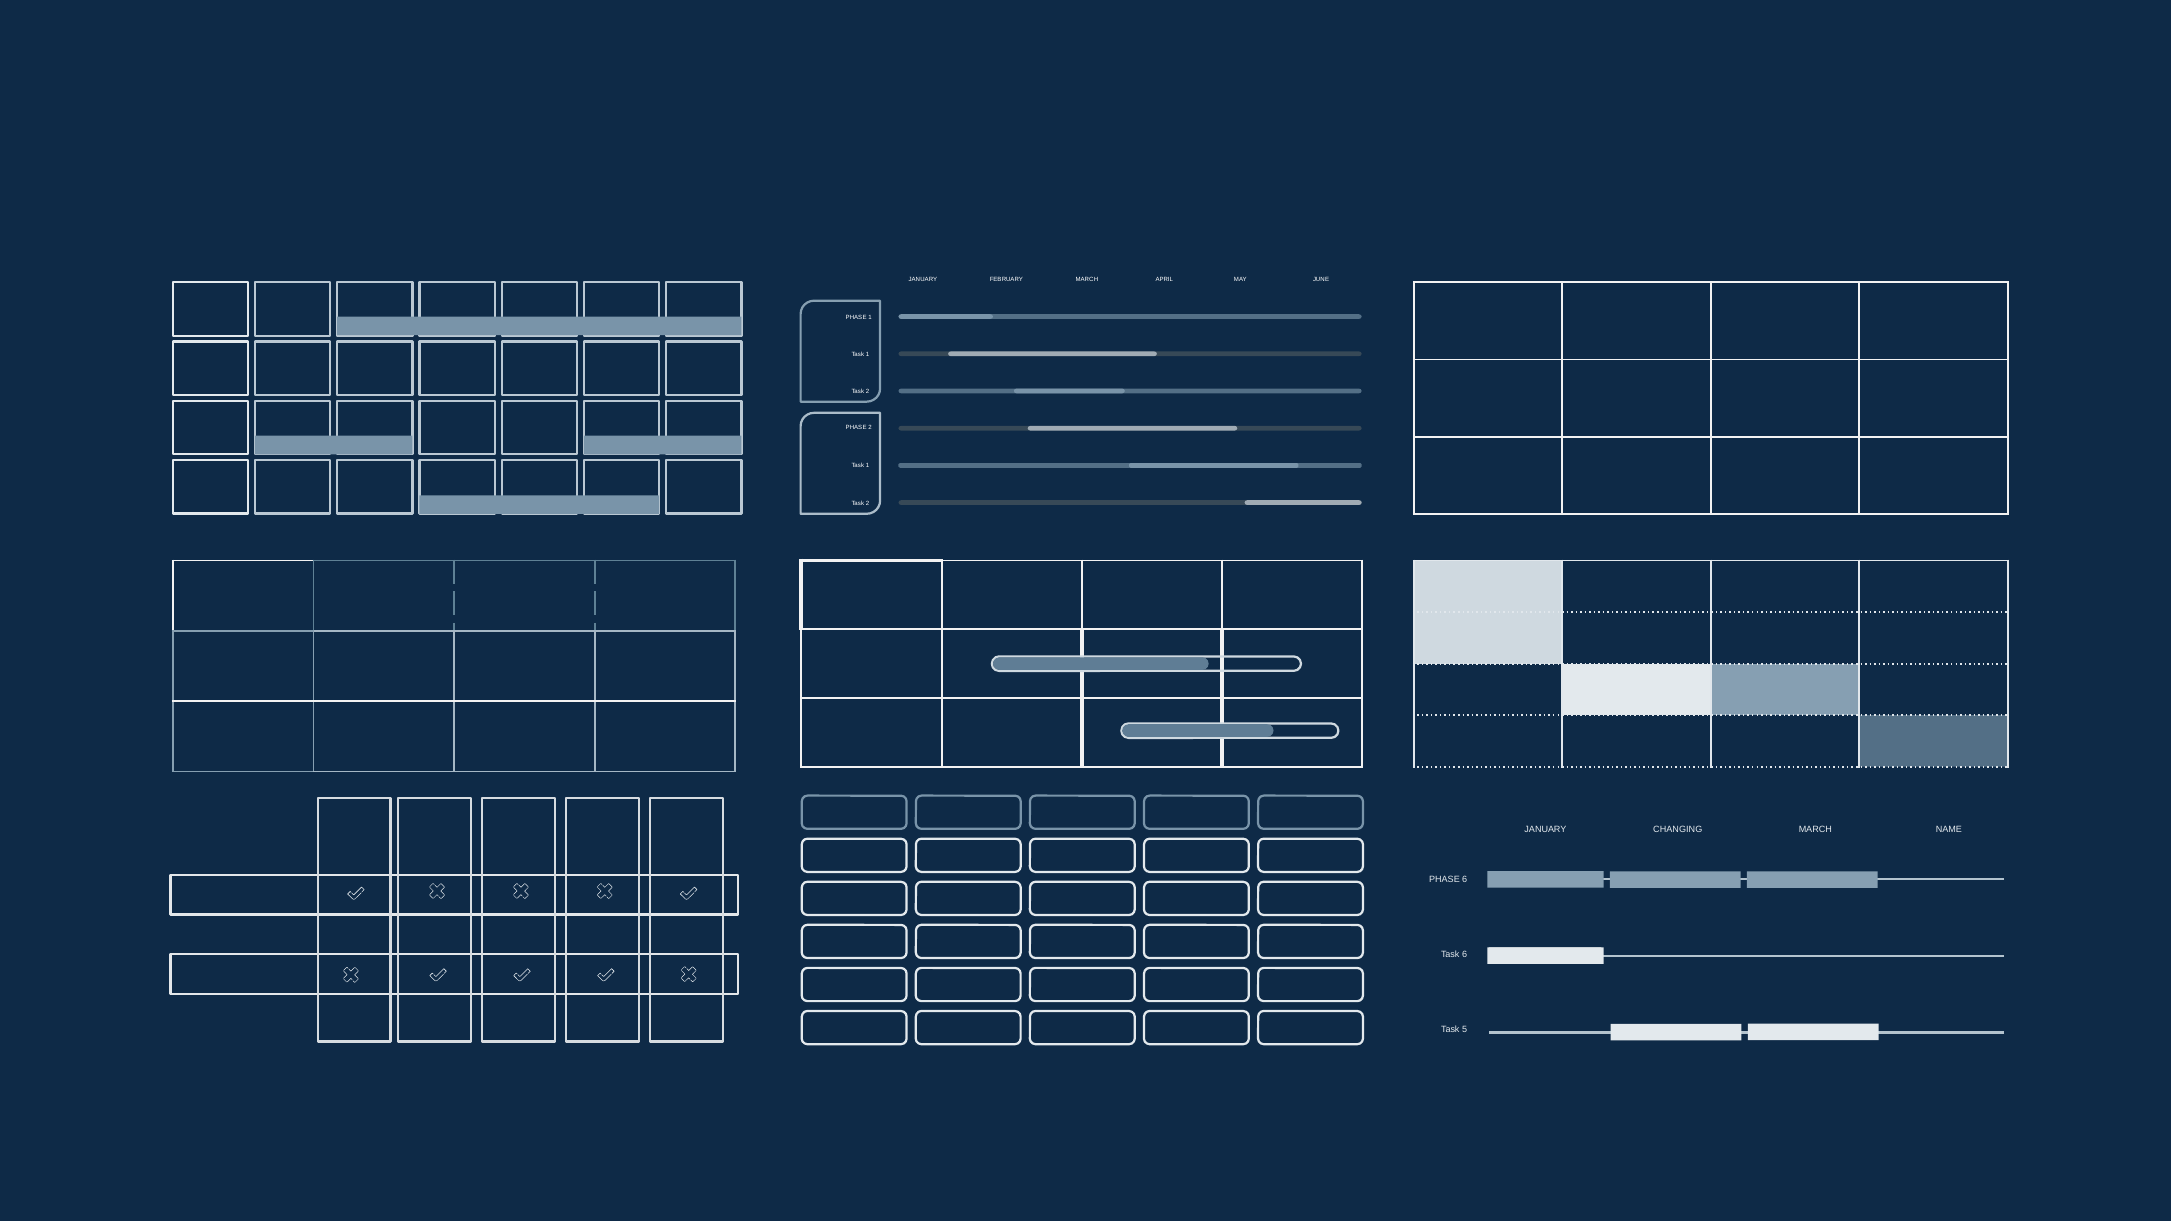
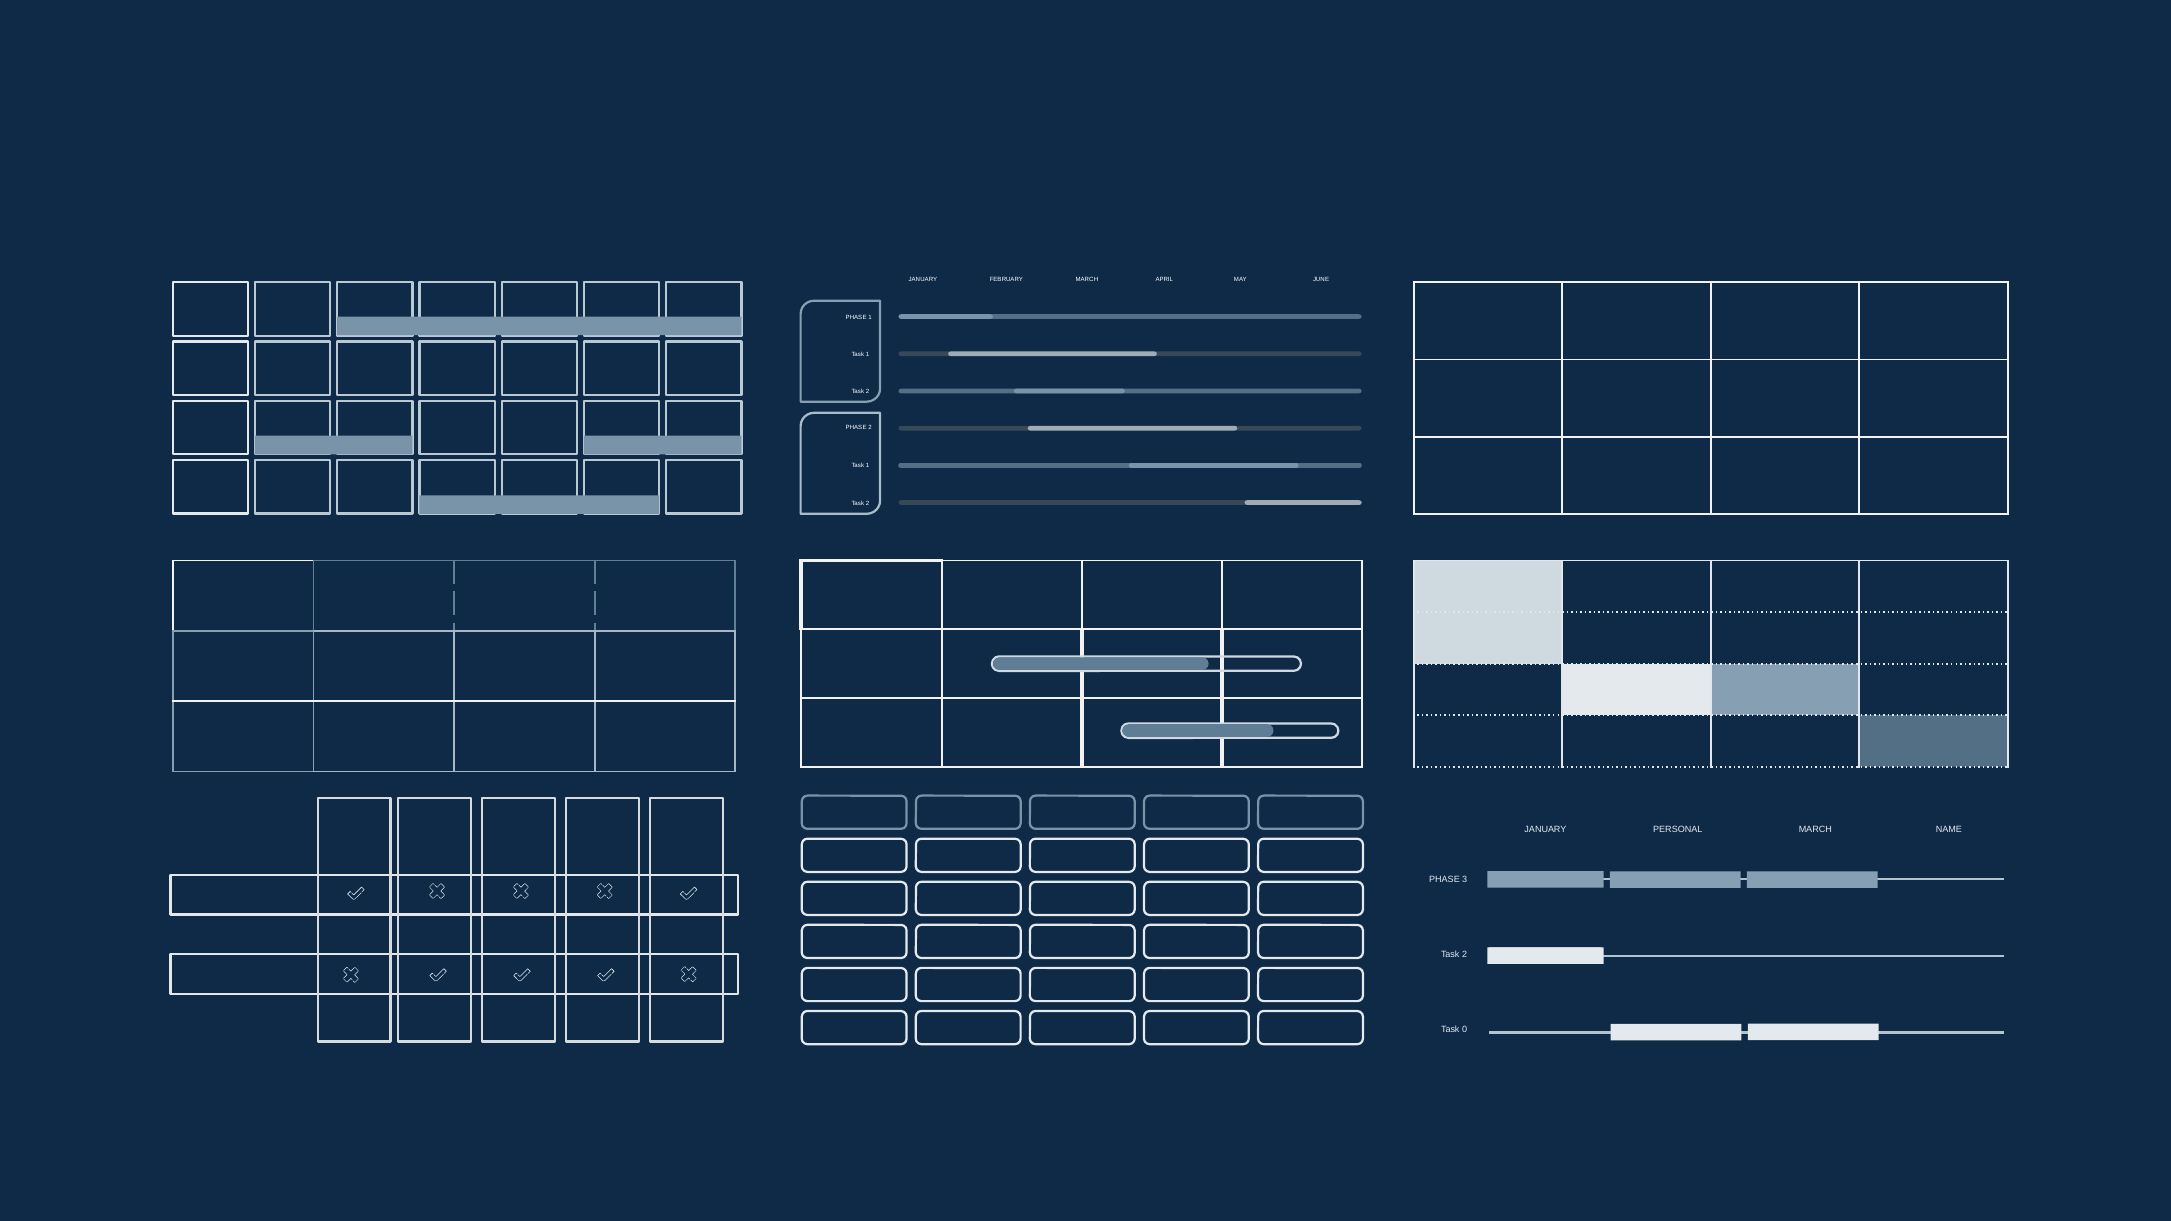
CHANGING: CHANGING -> PERSONAL (1678, 830)
PHASE 6: 6 -> 3 (1465, 880)
6: 6 -> 2 (1465, 955)
5: 5 -> 0 (1465, 1030)
